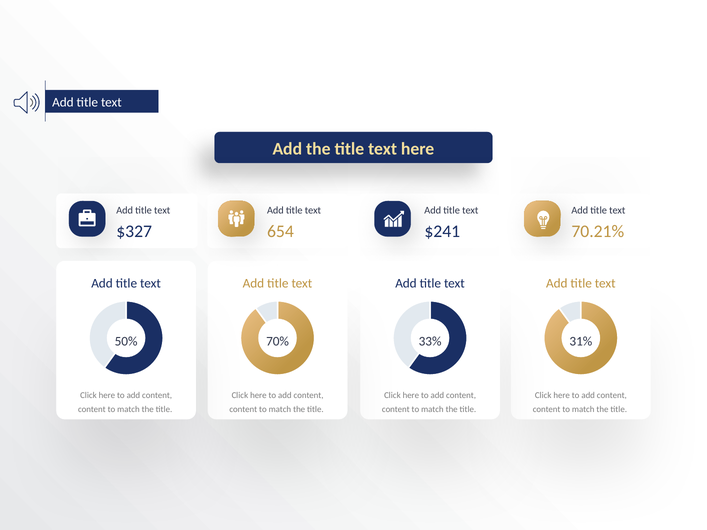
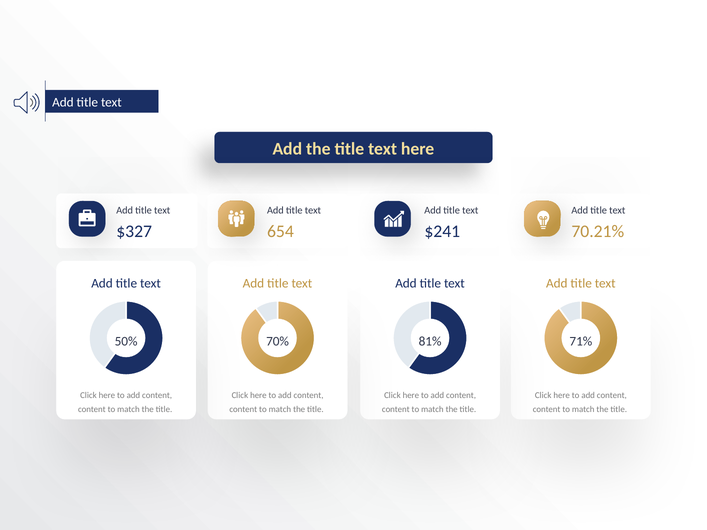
33%: 33% -> 81% (430, 342)
31%: 31% -> 71% (581, 342)
